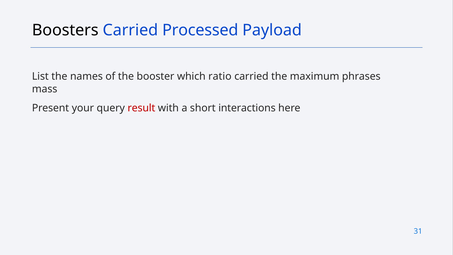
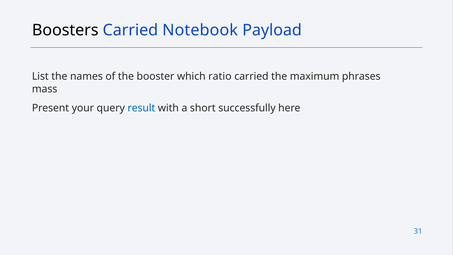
Processed: Processed -> Notebook (200, 30)
result colour: red -> blue (141, 108)
interactions: interactions -> successfully (247, 108)
